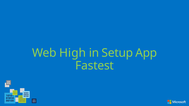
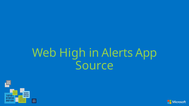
Setup: Setup -> Alerts (117, 53)
Fastest: Fastest -> Source (94, 66)
